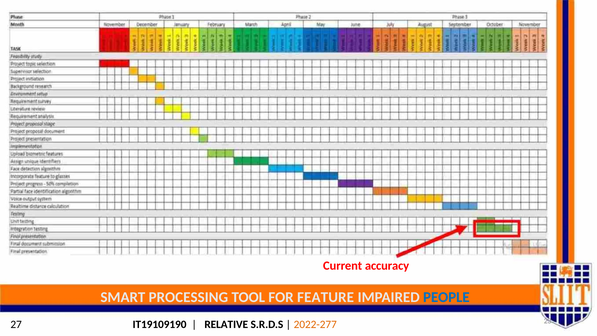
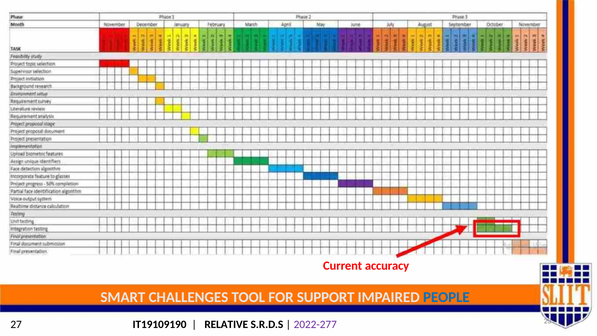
PROCESSING: PROCESSING -> CHALLENGES (188, 297)
FEATURE: FEATURE -> SUPPORT (326, 297)
2022-277 colour: orange -> purple (315, 324)
